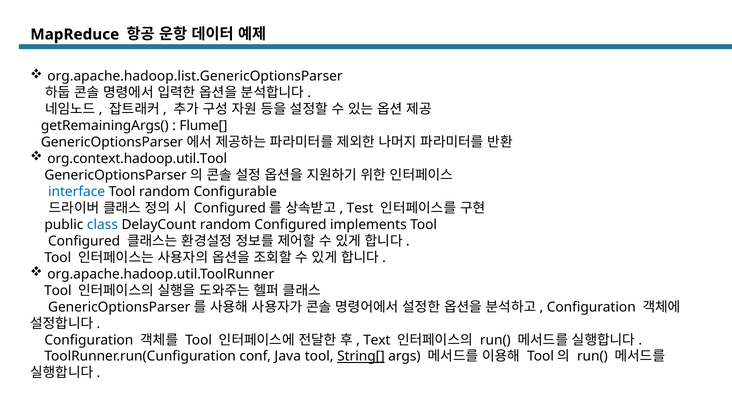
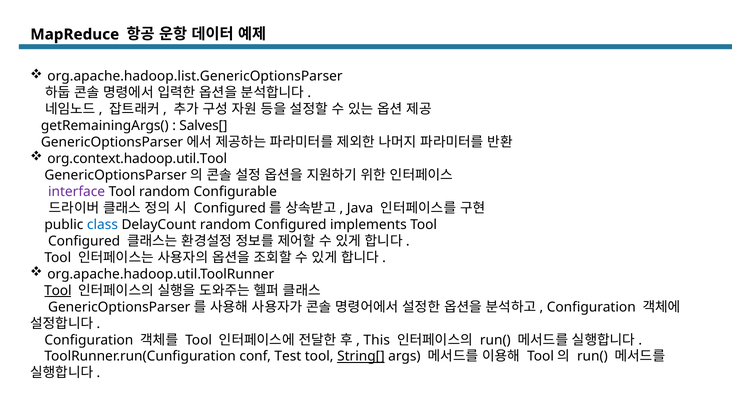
Flume[: Flume[ -> Salves[ (203, 126)
interface colour: blue -> purple (77, 192)
Test: Test -> Java (360, 208)
Tool underline: none -> present (58, 290)
Text: Text -> This (377, 340)
Java: Java -> Test (288, 356)
